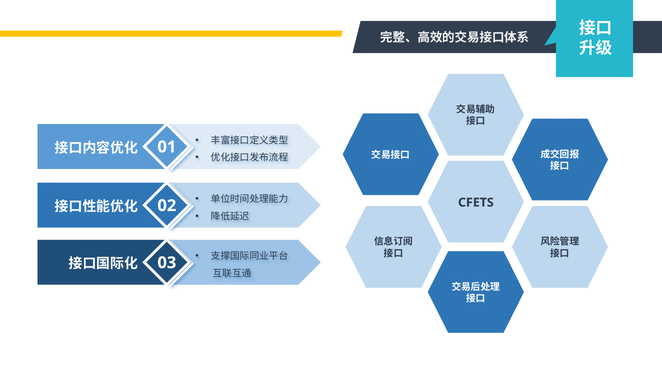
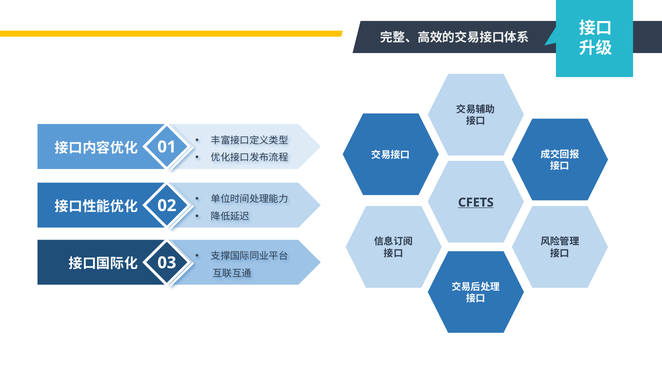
CFETS underline: none -> present (476, 203)
